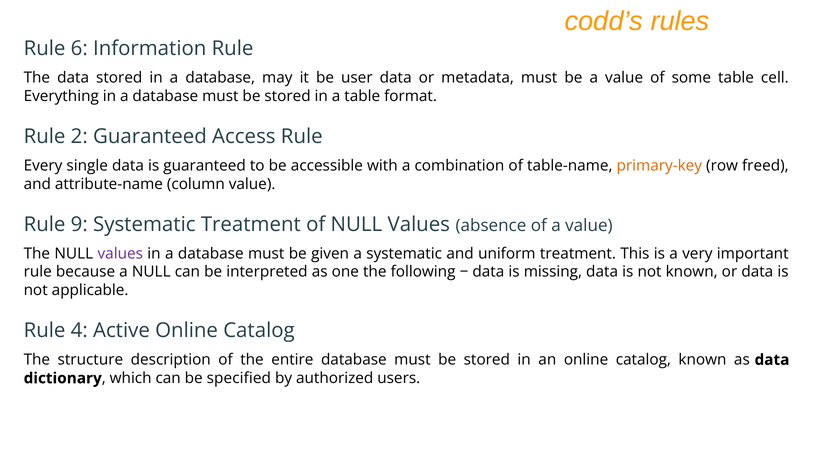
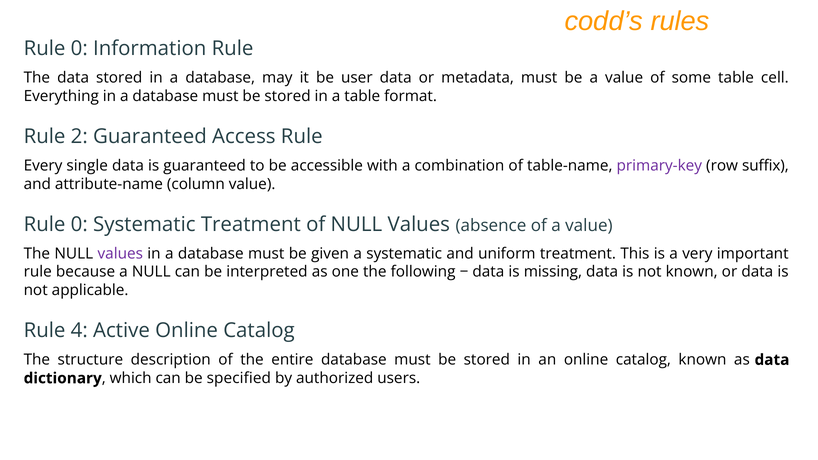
6: 6 -> 0 (79, 48)
primary-key colour: orange -> purple (659, 166)
freed: freed -> suffix (765, 166)
9: 9 -> 0 (79, 224)
